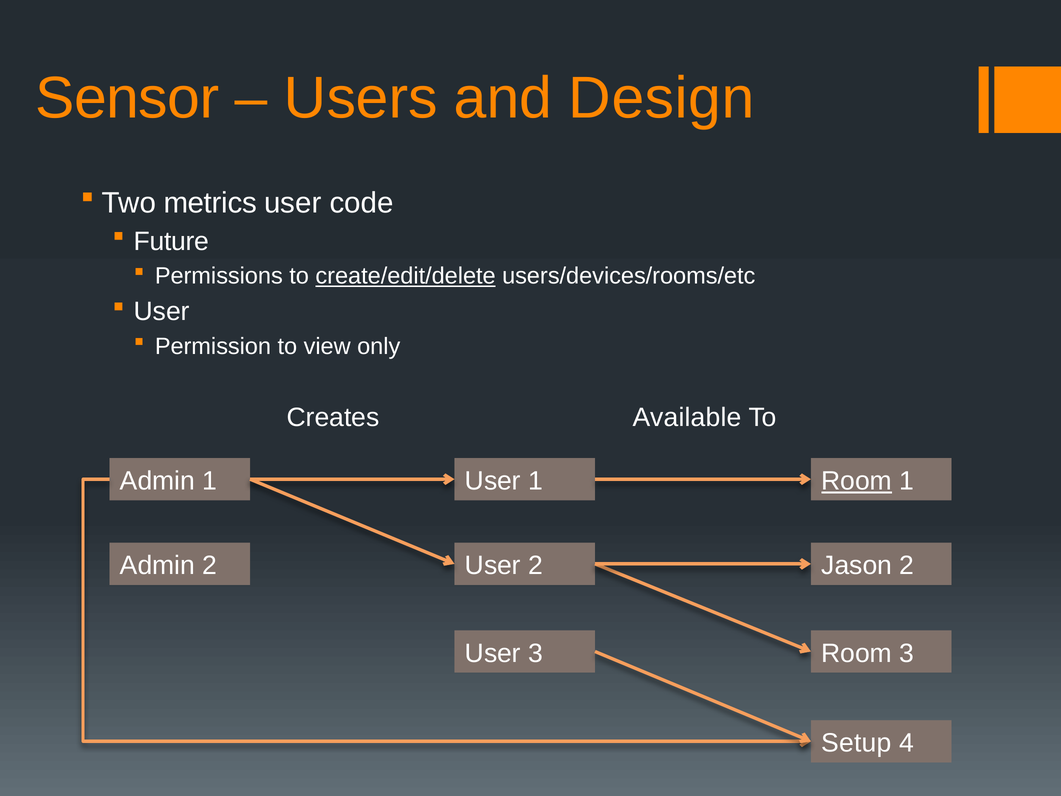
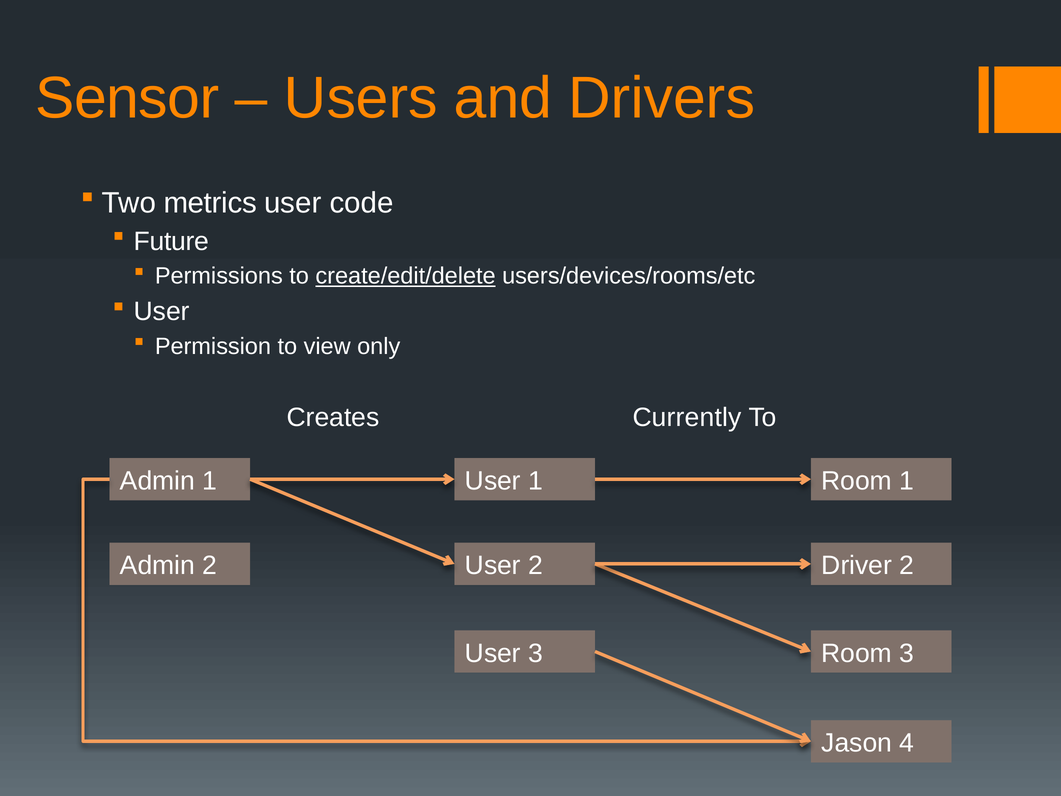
Design: Design -> Drivers (662, 98)
Available: Available -> Currently (687, 418)
Room underline: present -> none (857, 481)
Jason: Jason -> Driver (857, 566)
Setup: Setup -> Jason (857, 743)
